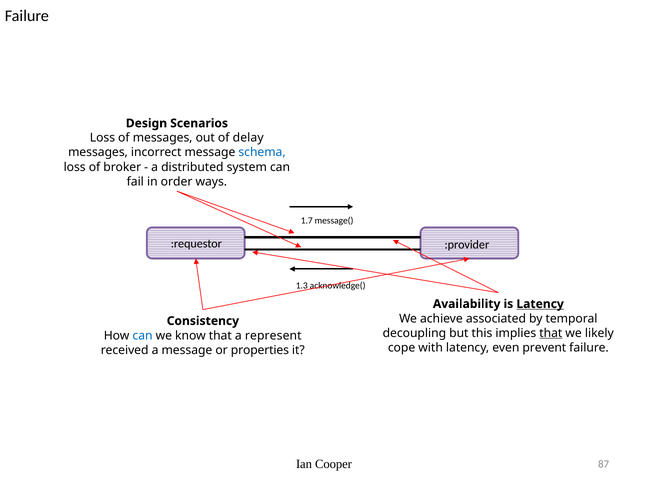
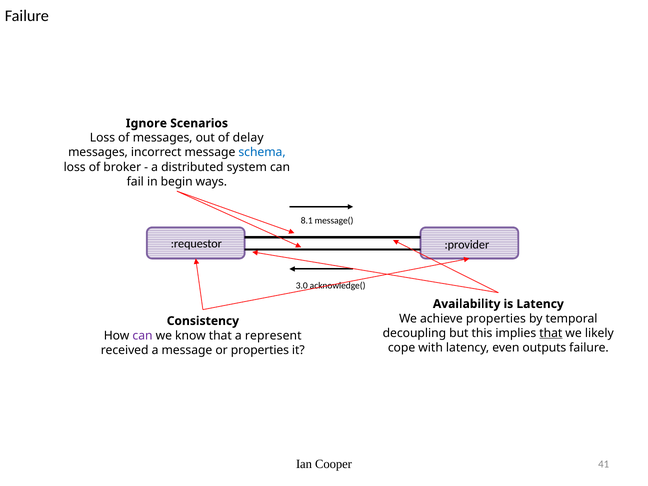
Design: Design -> Ignore (146, 123)
order: order -> begin (177, 182)
1.7: 1.7 -> 8.1 (307, 221)
1.3: 1.3 -> 3.0 (302, 286)
Latency underline: present -> none (540, 304)
achieve associated: associated -> properties (496, 319)
can colour: blue -> purple (143, 336)
prevent: prevent -> outputs (544, 348)
87: 87 -> 41 (604, 464)
